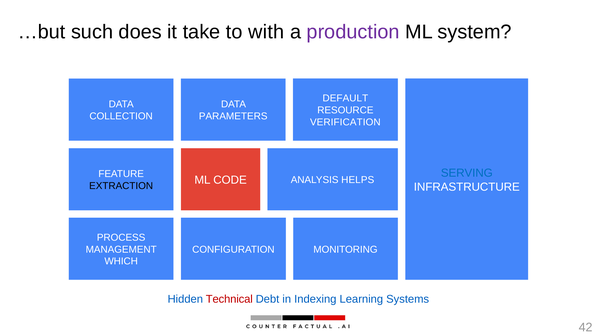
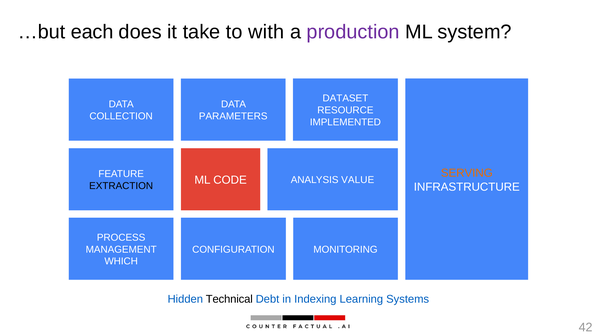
such: such -> each (92, 32)
DEFAULT: DEFAULT -> DATASET (345, 98)
VERIFICATION: VERIFICATION -> IMPLEMENTED (345, 122)
SERVING colour: blue -> orange (467, 173)
HELPS: HELPS -> VALUE (358, 180)
Technical colour: red -> black (229, 299)
